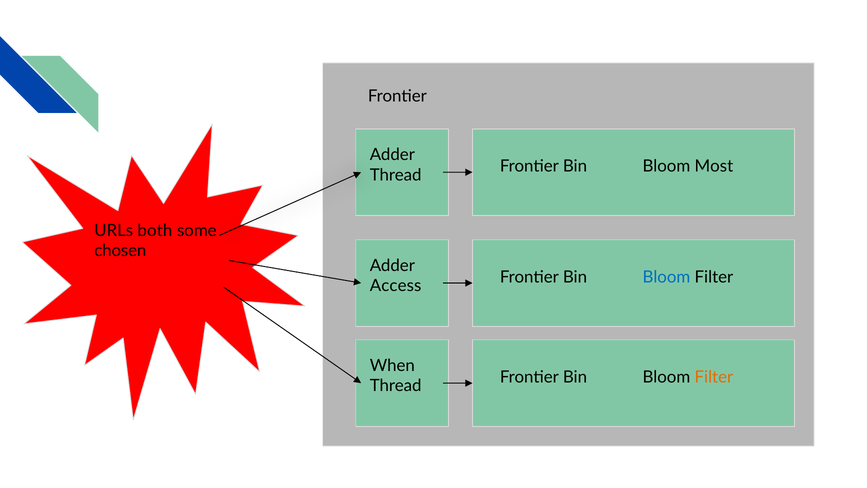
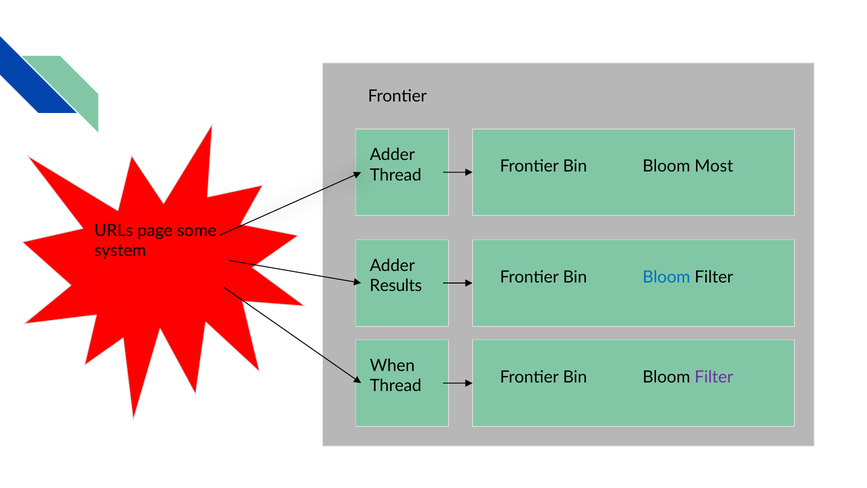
both: both -> page (155, 230)
chosen: chosen -> system (120, 251)
Access: Access -> Results (396, 286)
Filter colour: orange -> purple (714, 377)
